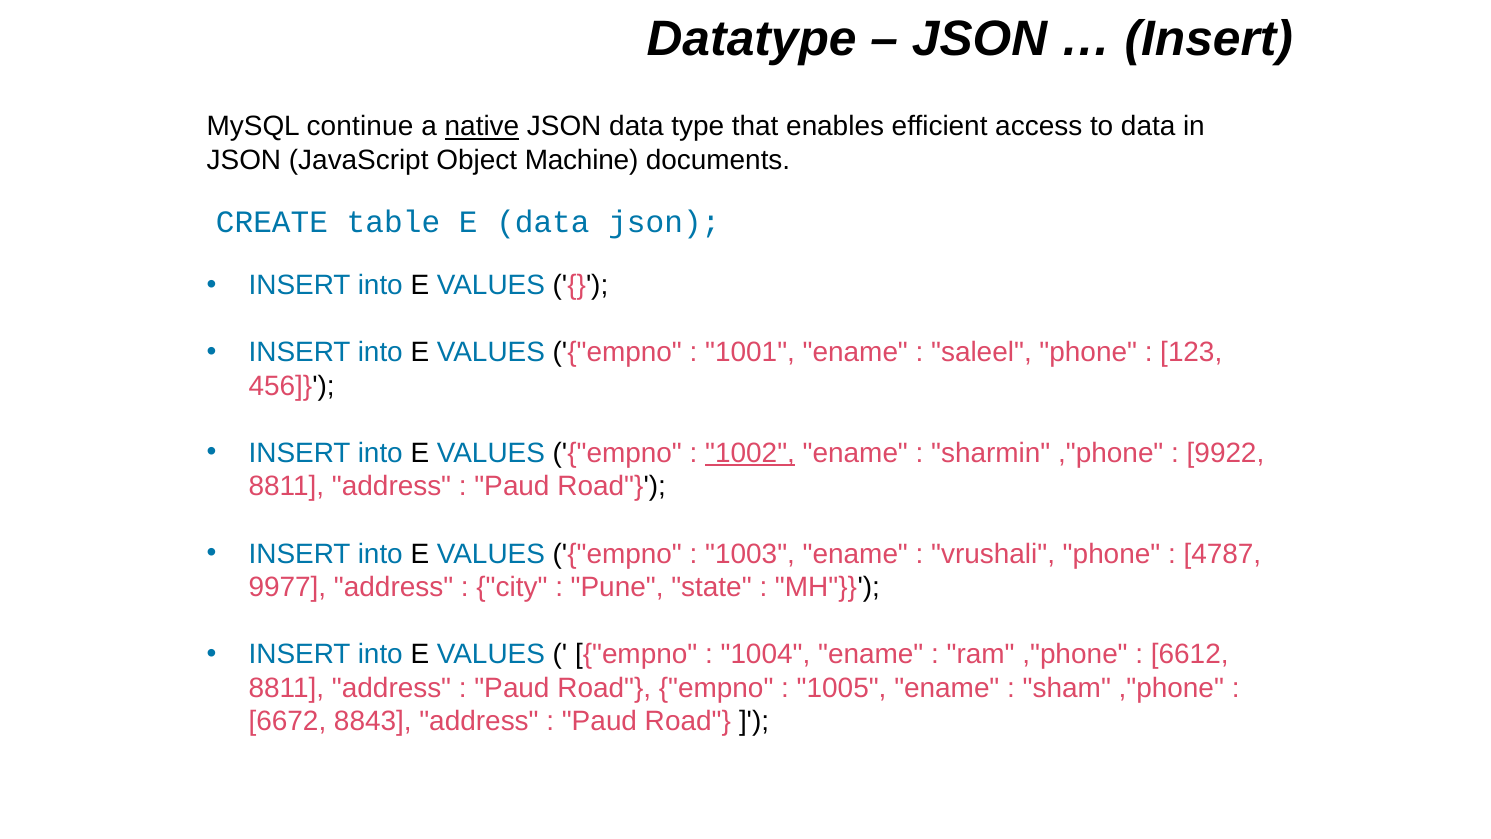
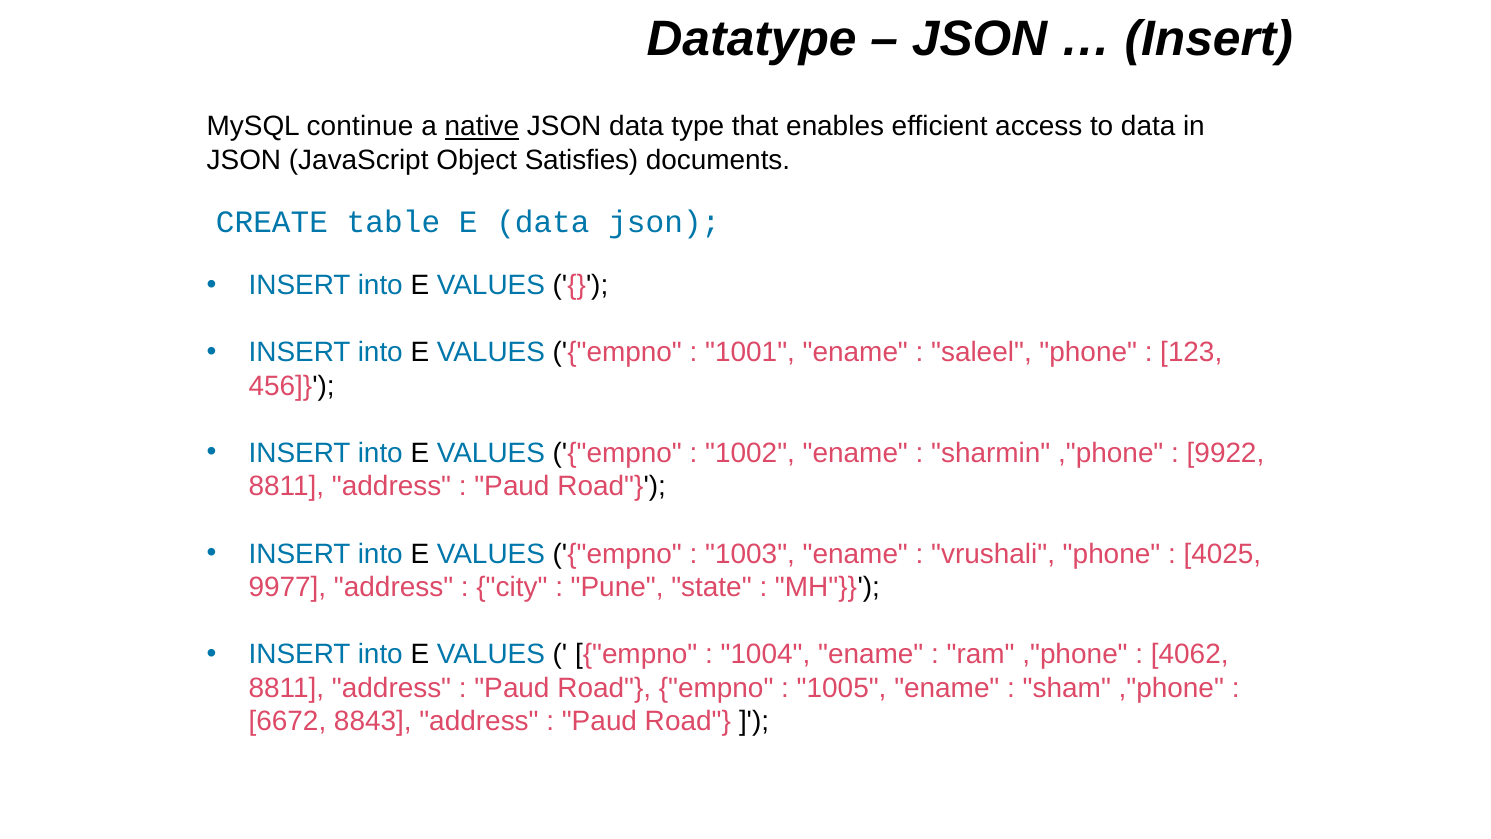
Machine: Machine -> Satisfies (582, 160)
1002 underline: present -> none (750, 453)
4787: 4787 -> 4025 (1222, 554)
6612: 6612 -> 4062 (1190, 654)
